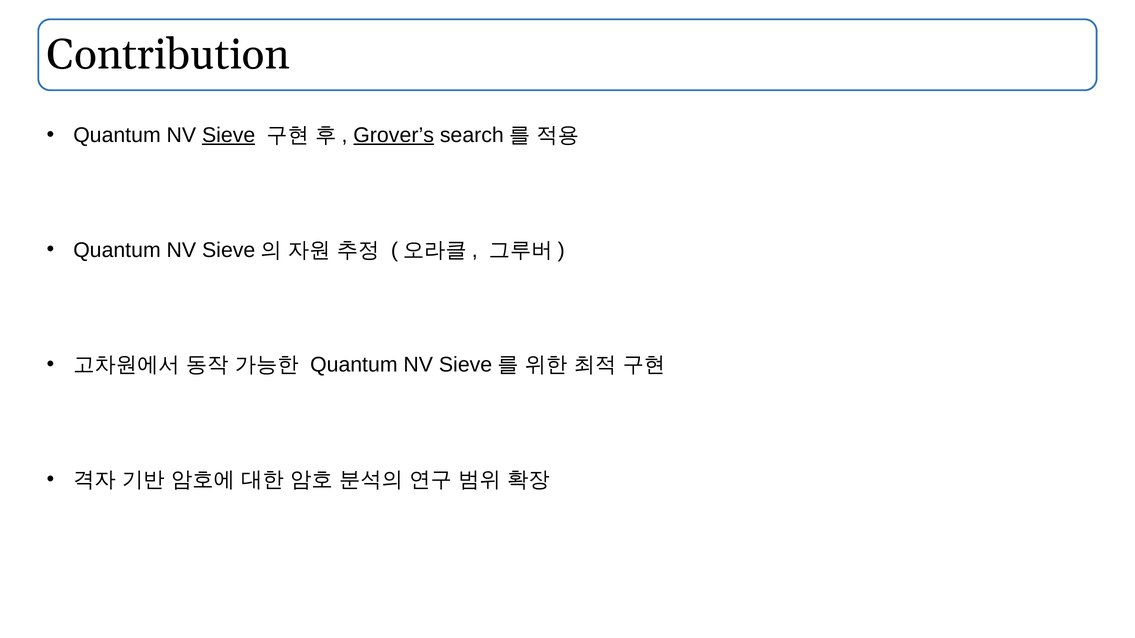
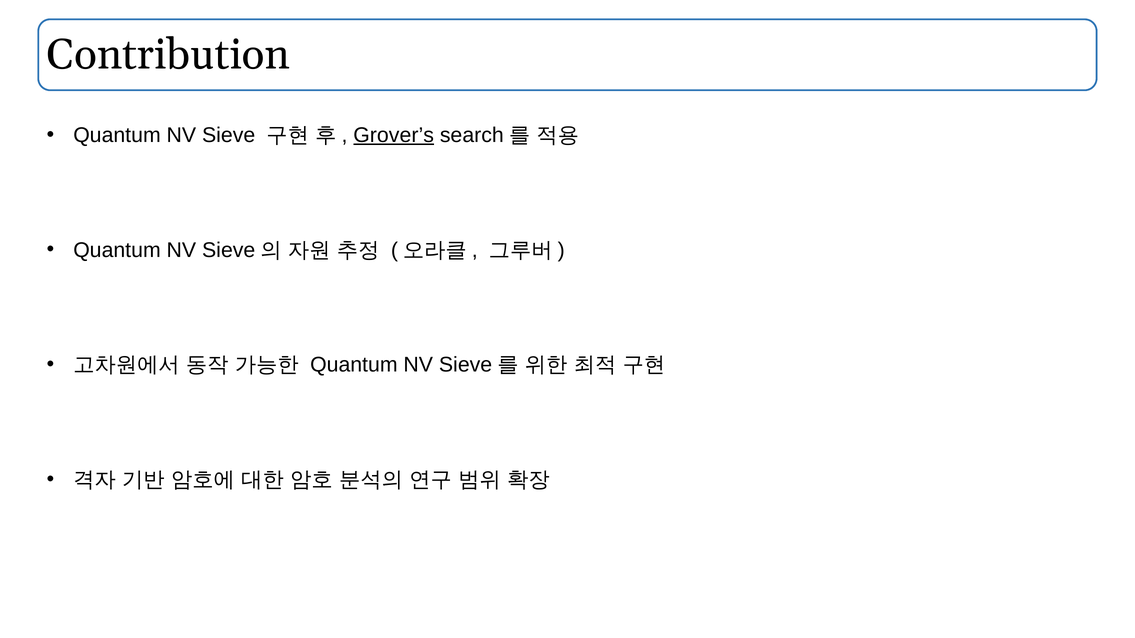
Sieve underline: present -> none (229, 135)
